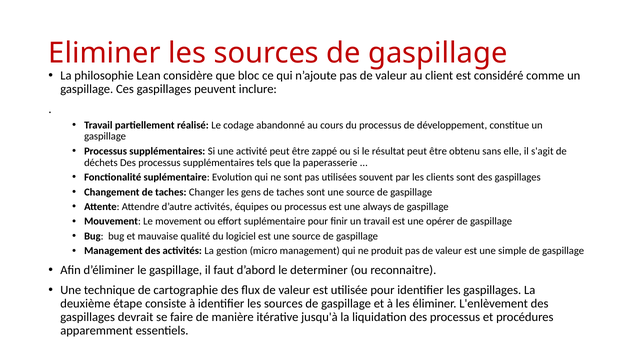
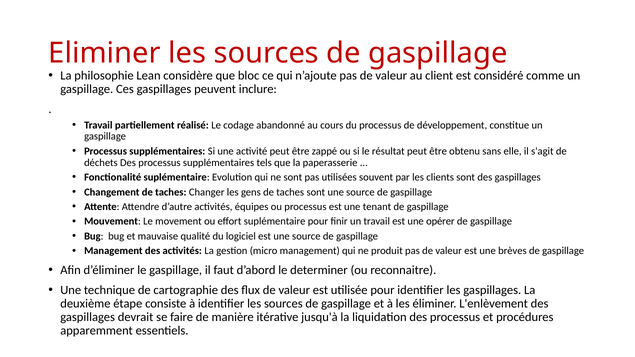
always: always -> tenant (377, 207)
simple: simple -> brèves (512, 251)
